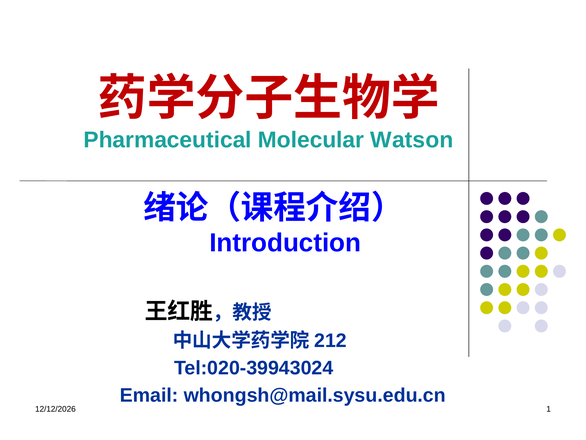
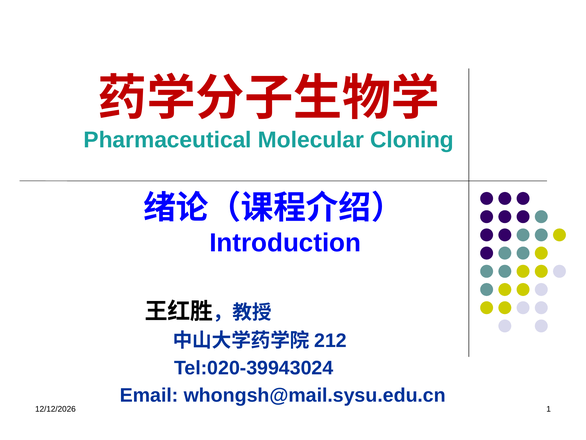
Watson: Watson -> Cloning (412, 140)
